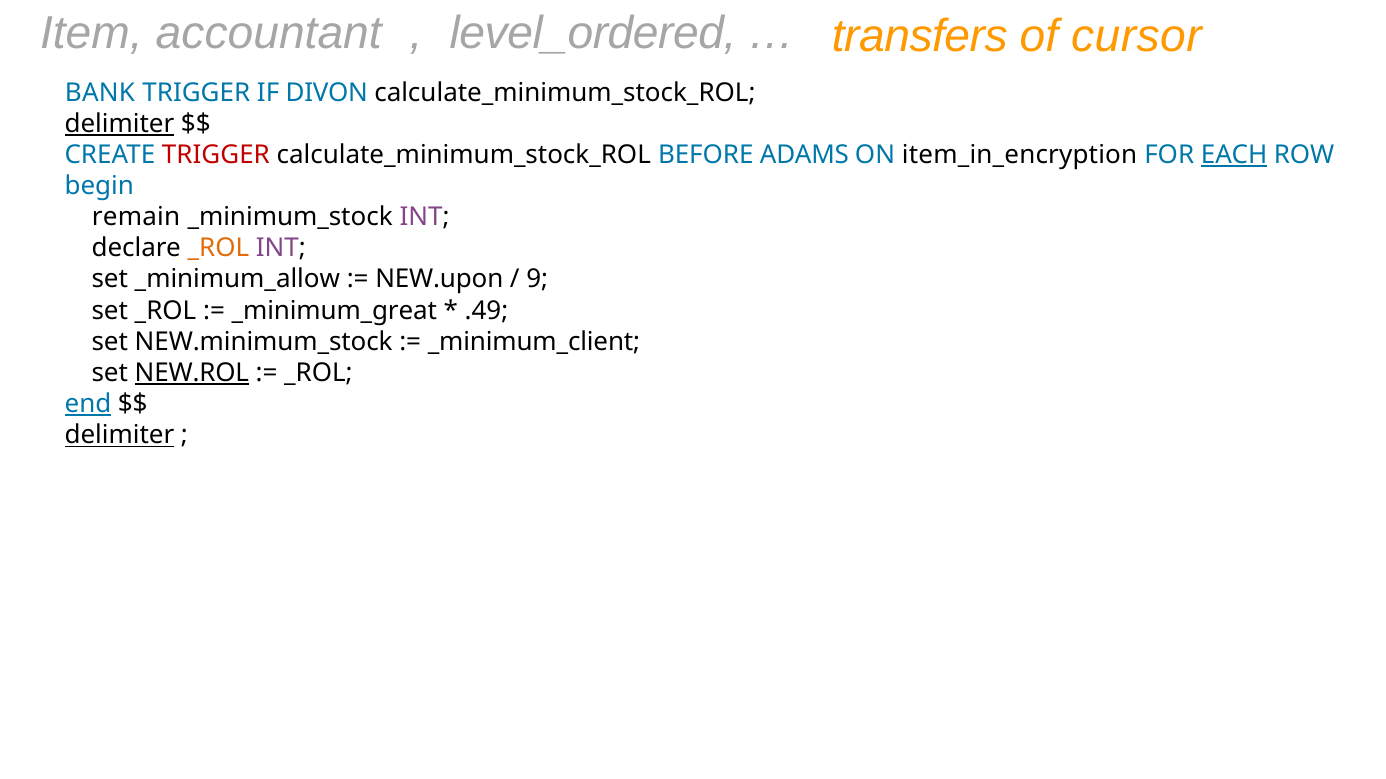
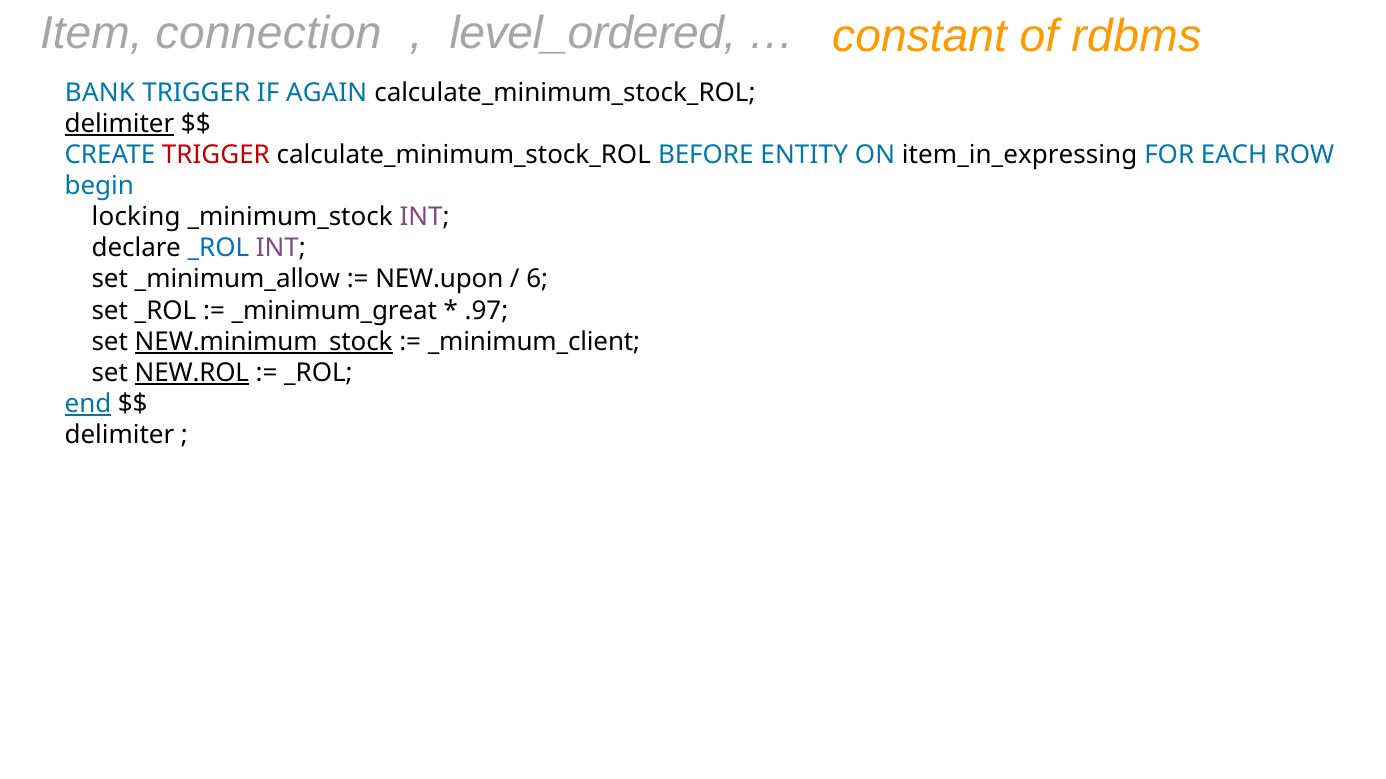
accountant: accountant -> connection (269, 33)
transfers: transfers -> constant (920, 36)
cursor: cursor -> rdbms (1136, 36)
DIVON: DIVON -> AGAIN (327, 93)
ADAMS: ADAMS -> ENTITY (804, 155)
item_in_encryption: item_in_encryption -> item_in_expressing (1020, 155)
EACH underline: present -> none (1234, 155)
remain: remain -> locking (136, 217)
_ROL colour: orange -> blue (218, 248)
9: 9 -> 6 (537, 280)
.49: .49 -> .97 (486, 311)
NEW.minimum_stock underline: none -> present (264, 342)
delimiter underline: present -> none (119, 436)
